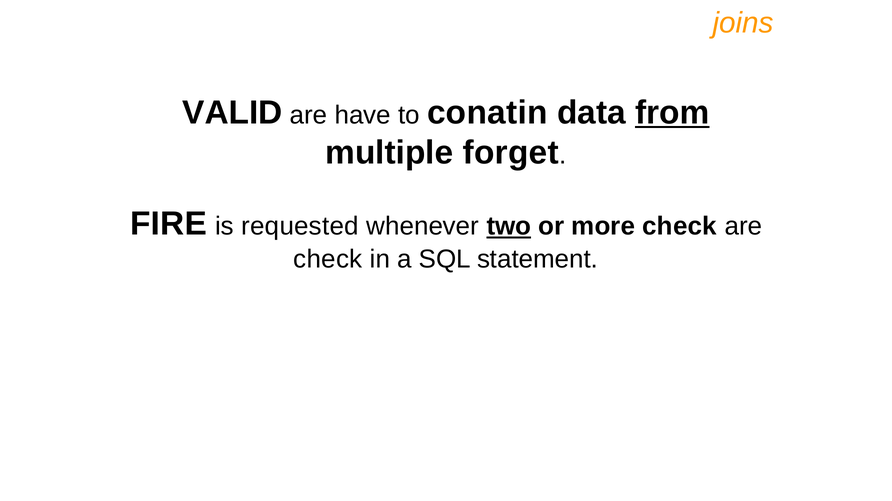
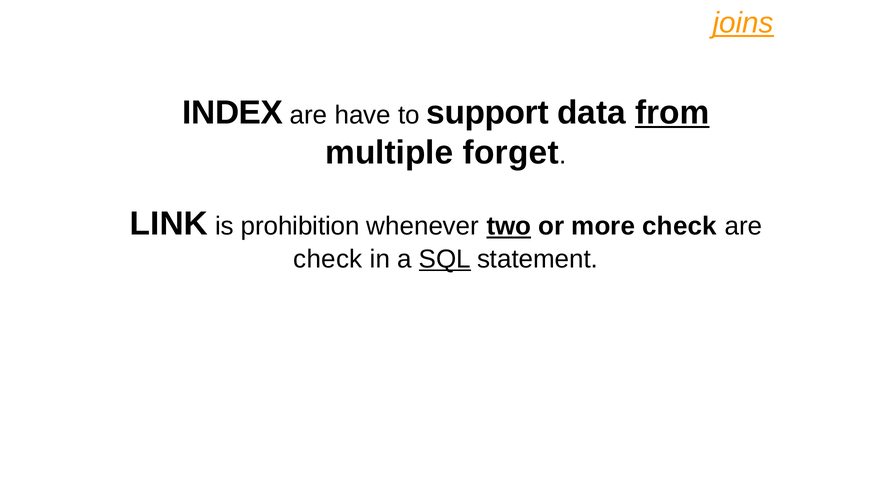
joins underline: none -> present (743, 23)
VALID: VALID -> INDEX (233, 113)
conatin: conatin -> support (488, 113)
FIRE: FIRE -> LINK (169, 224)
requested: requested -> prohibition (300, 227)
SQL underline: none -> present (445, 259)
